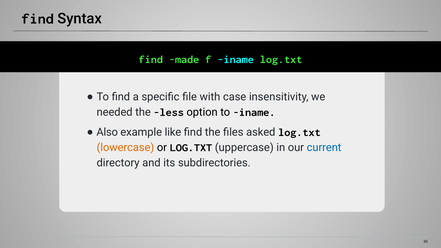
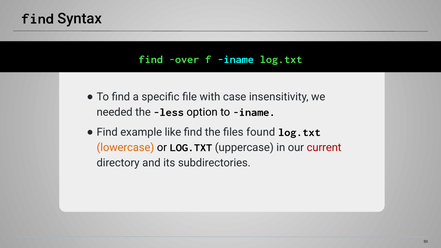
made: made -> over (184, 59)
Also: Also -> Find (107, 132)
asked: asked -> found (261, 132)
current colour: blue -> red (324, 148)
